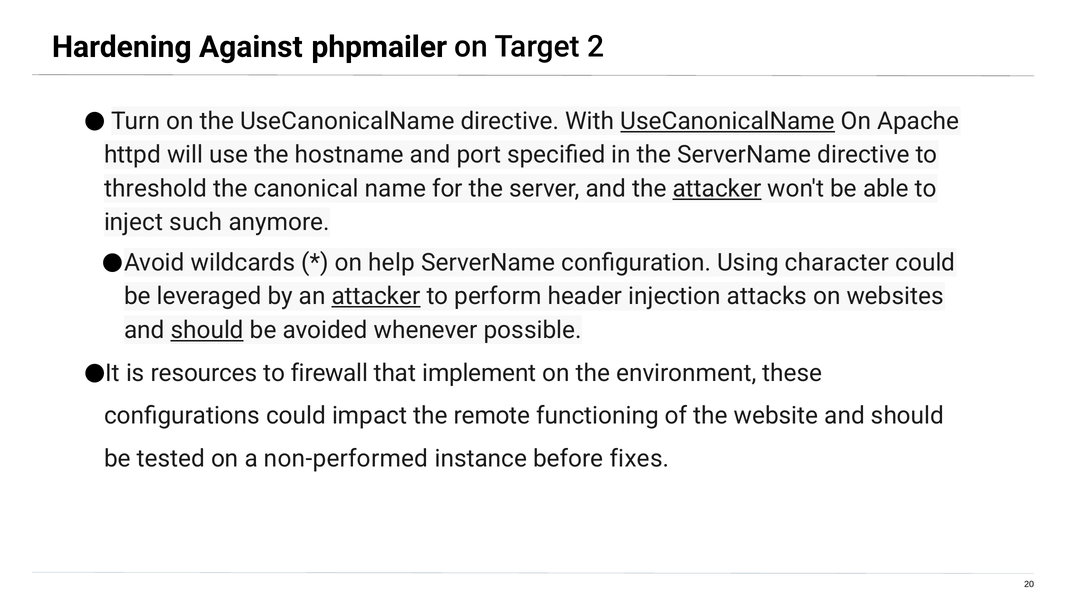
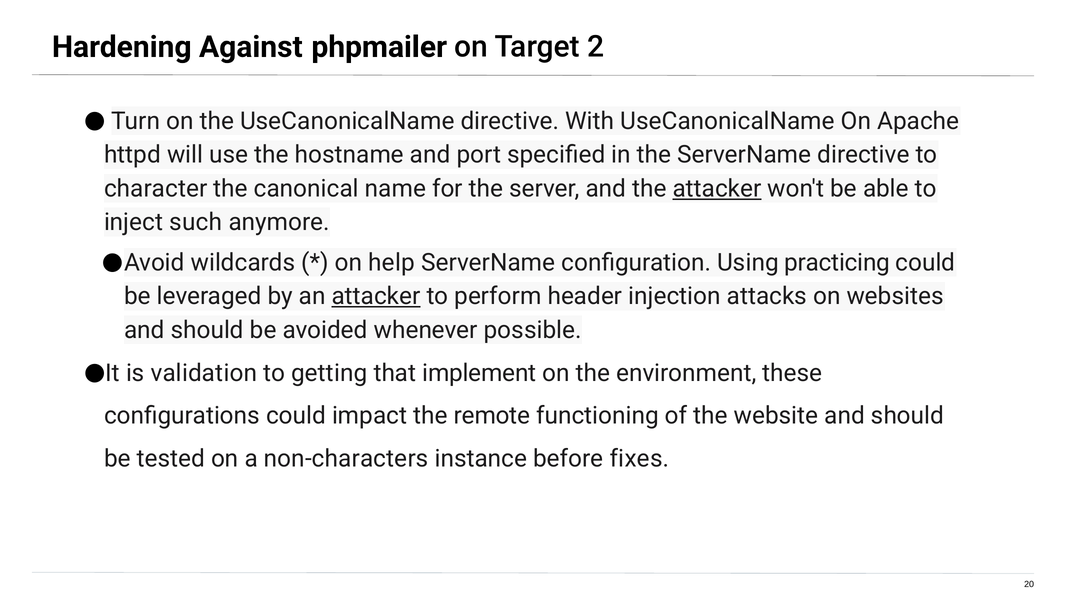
UseCanonicalName underline: present -> none (728, 121)
threshold: threshold -> character (156, 189)
character: character -> practicing (837, 263)
should underline: present -> none (207, 330)
resources: resources -> validation (204, 373)
firewall: firewall -> getting (329, 373)
non-performed: non-performed -> non-characters (346, 458)
